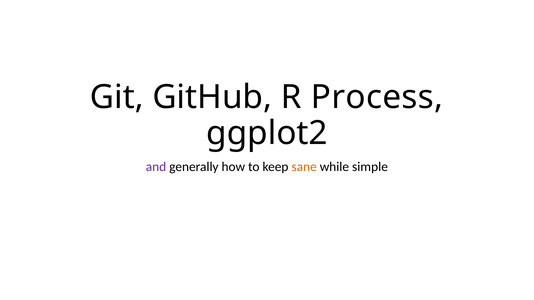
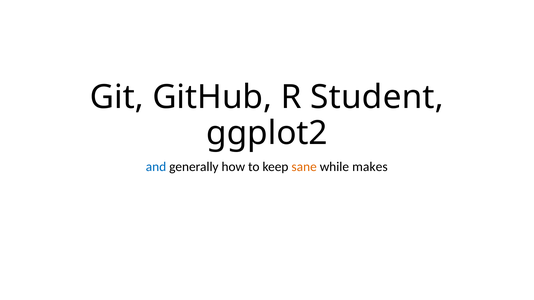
Process: Process -> Student (377, 97)
and colour: purple -> blue (156, 167)
simple: simple -> makes (370, 167)
